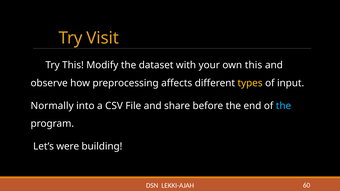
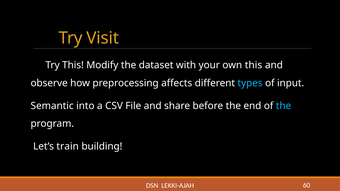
types colour: yellow -> light blue (250, 83)
Normally: Normally -> Semantic (52, 106)
were: were -> train (68, 146)
